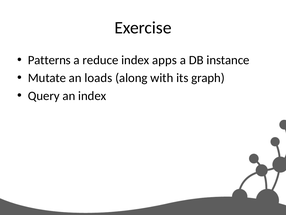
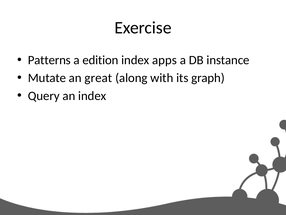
reduce: reduce -> edition (100, 60)
loads: loads -> great (98, 78)
